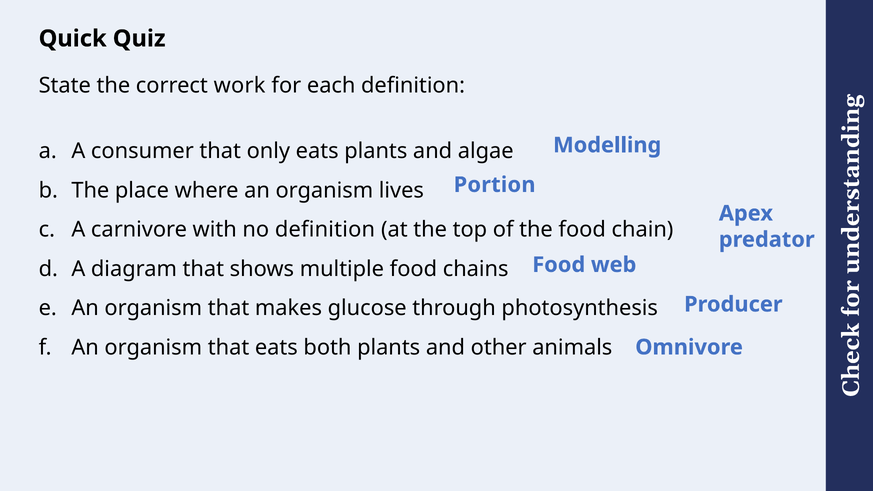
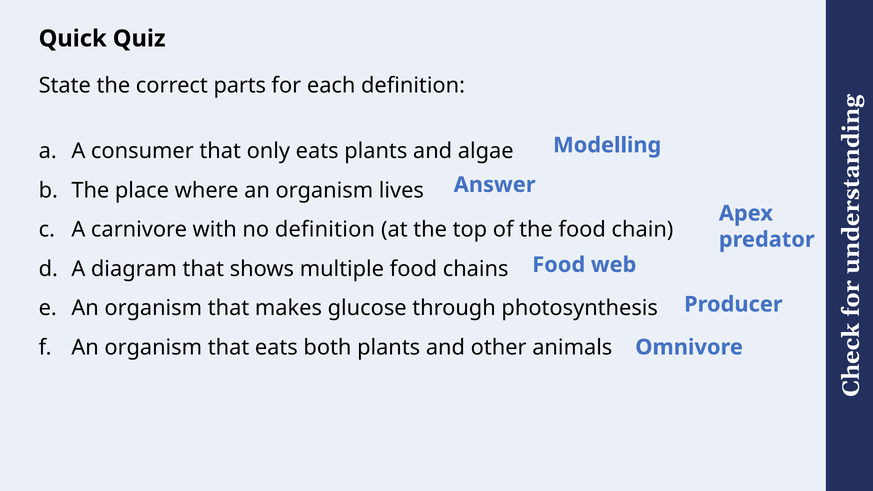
work: work -> parts (240, 86)
Portion: Portion -> Answer (495, 185)
